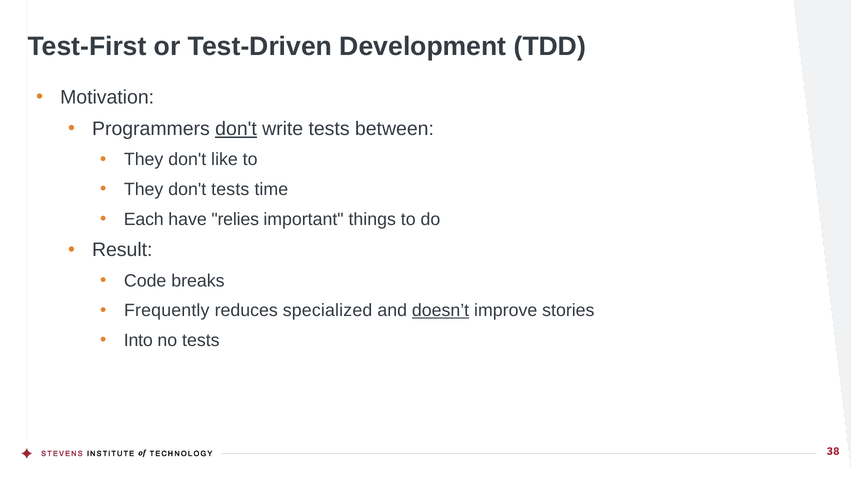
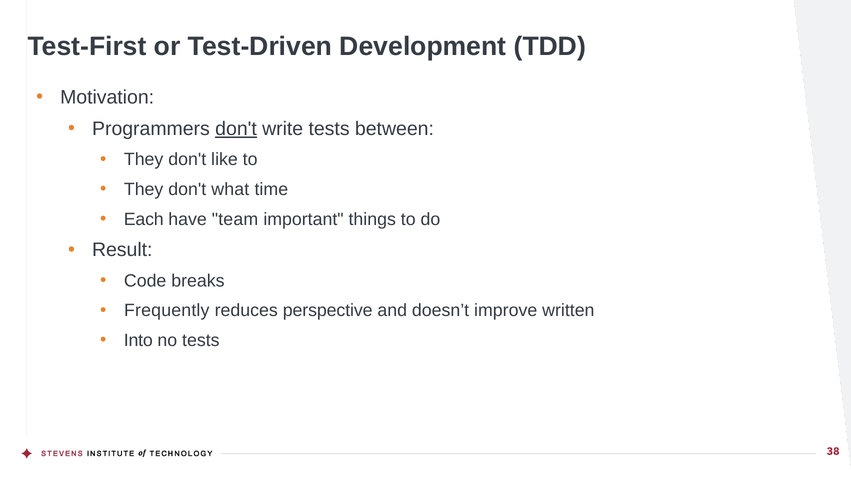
don't tests: tests -> what (230, 189)
relies: relies -> team (235, 219)
specialized: specialized -> perspective (328, 310)
doesn’t underline: present -> none (441, 310)
stories: stories -> written (568, 310)
